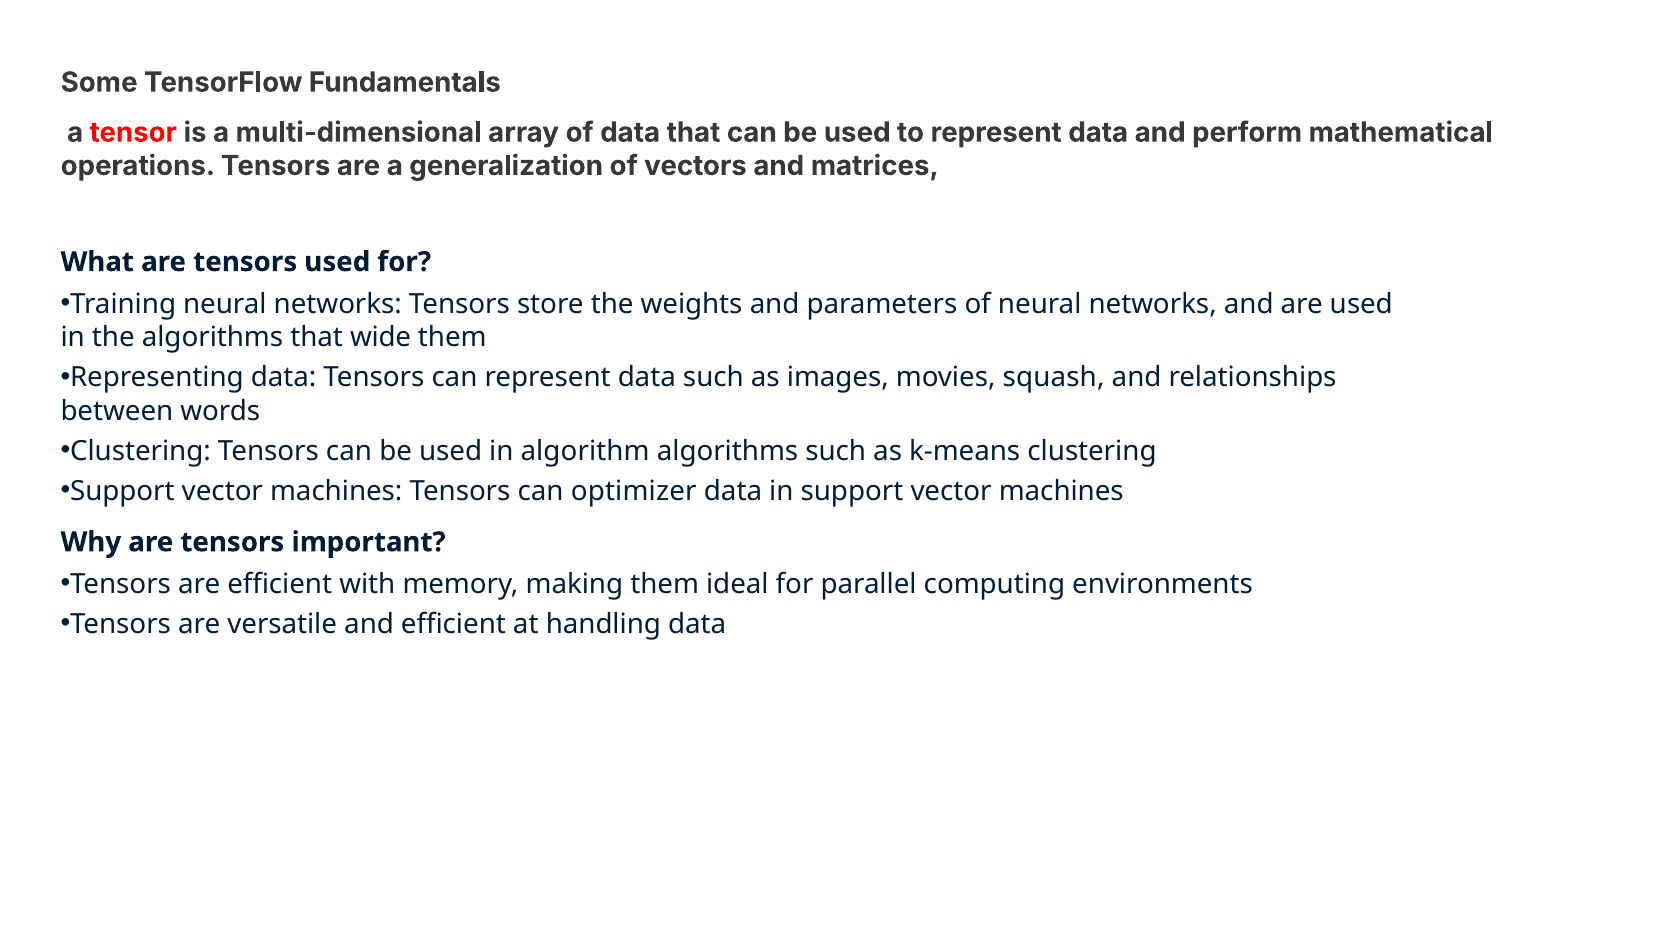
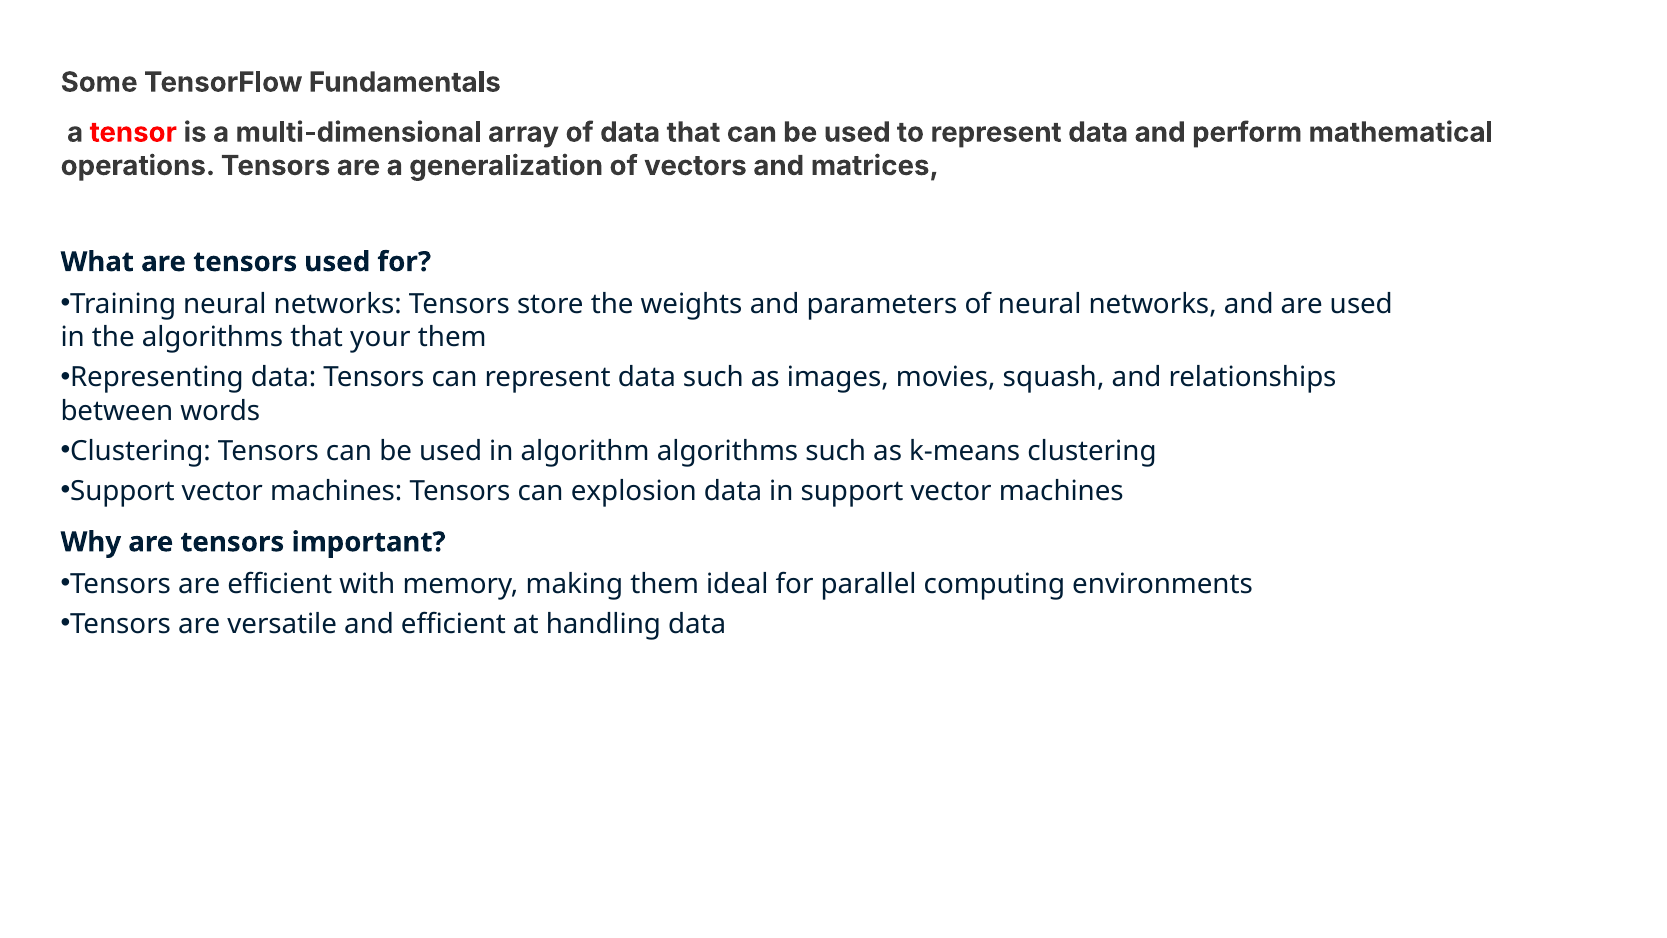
wide: wide -> your (380, 337)
optimizer: optimizer -> explosion (634, 491)
